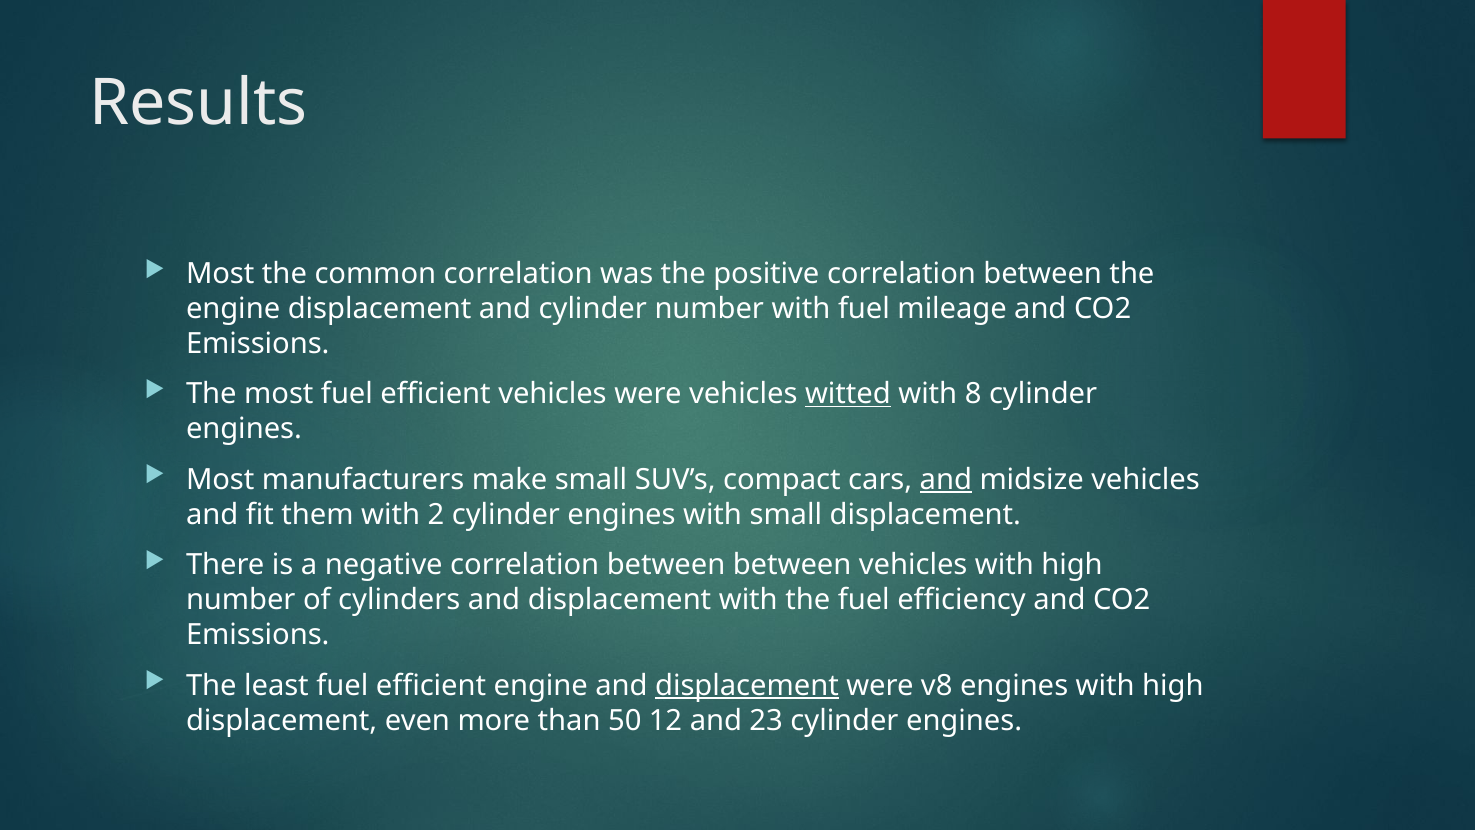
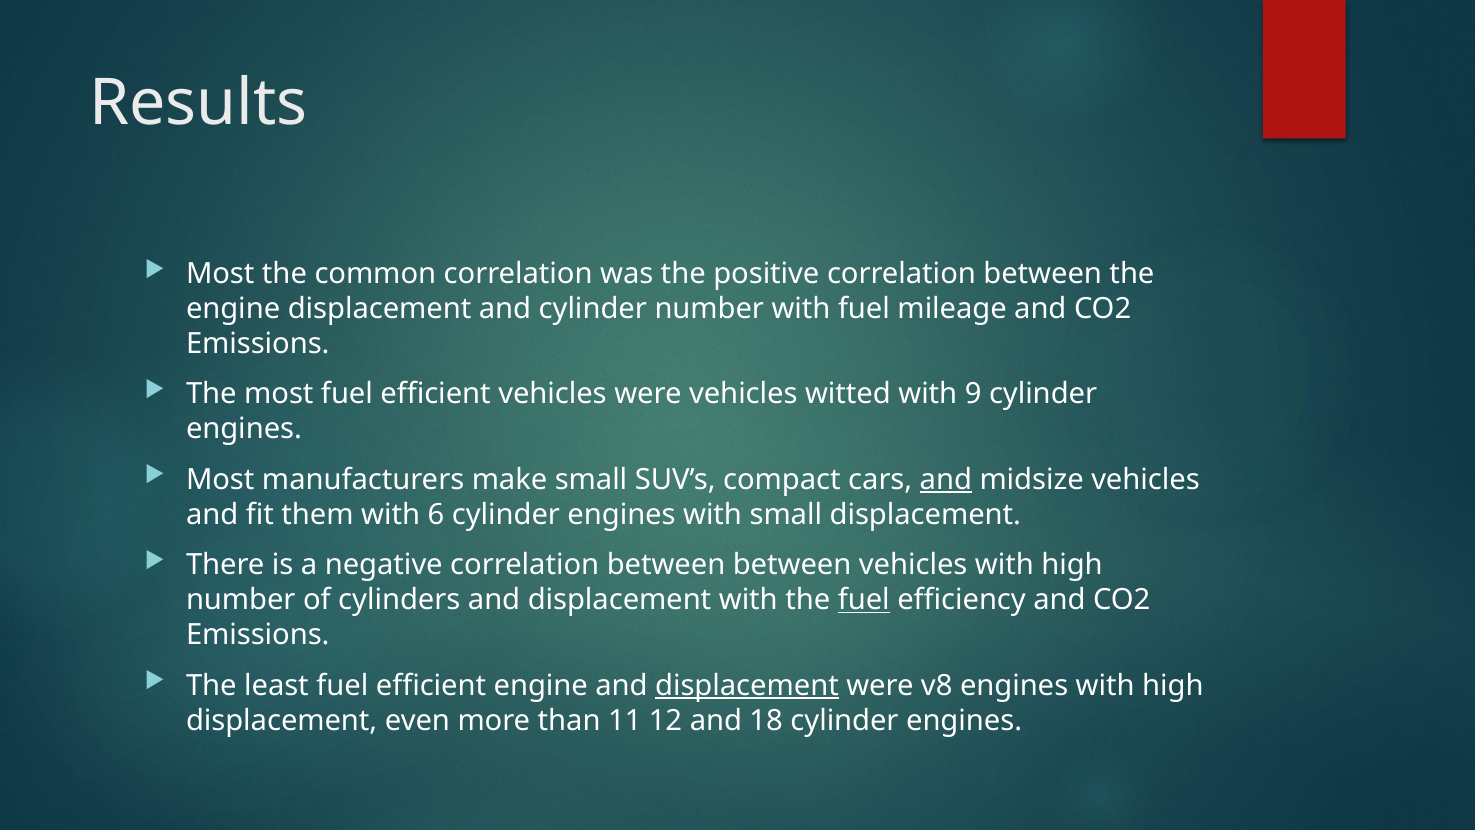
witted underline: present -> none (848, 394)
8: 8 -> 9 (973, 394)
2: 2 -> 6 (436, 514)
fuel underline: none -> present (864, 600)
50: 50 -> 11 (625, 720)
23: 23 -> 18 (766, 720)
